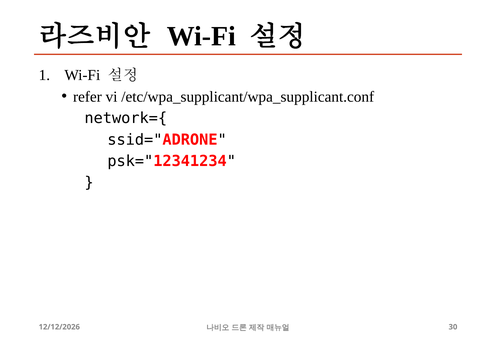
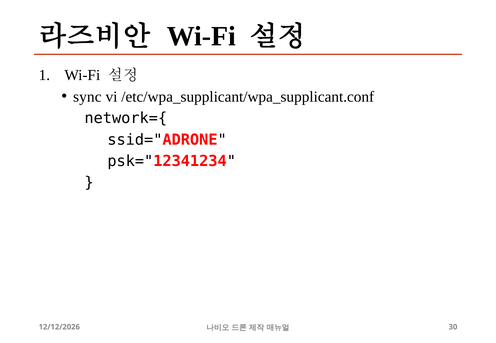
refer: refer -> sync (87, 97)
